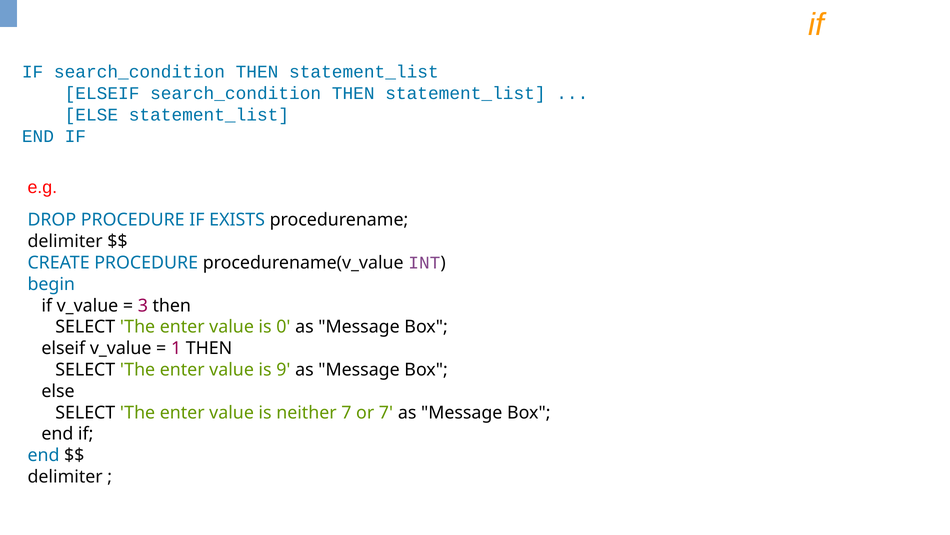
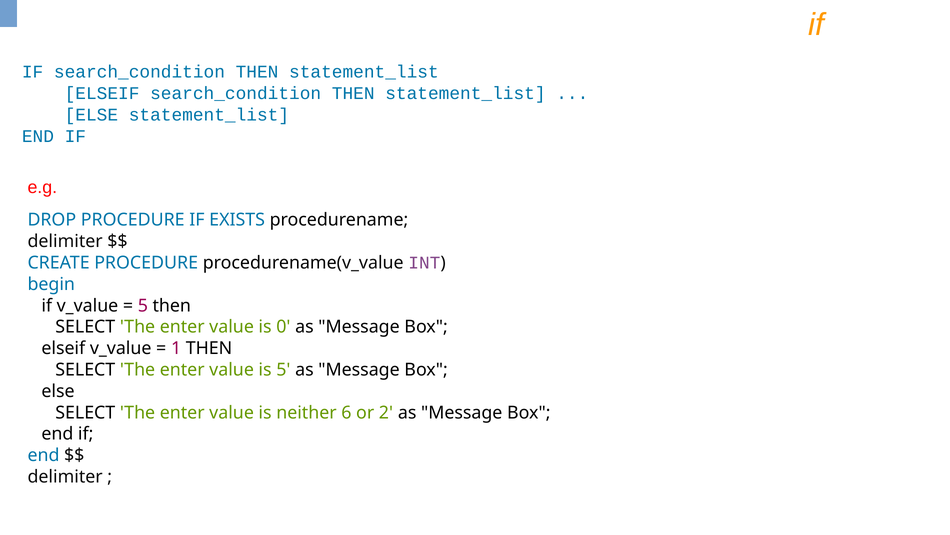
3: 3 -> 5 (143, 305)
is 9: 9 -> 5 (283, 369)
neither 7: 7 -> 6 (346, 412)
or 7: 7 -> 2 (386, 412)
